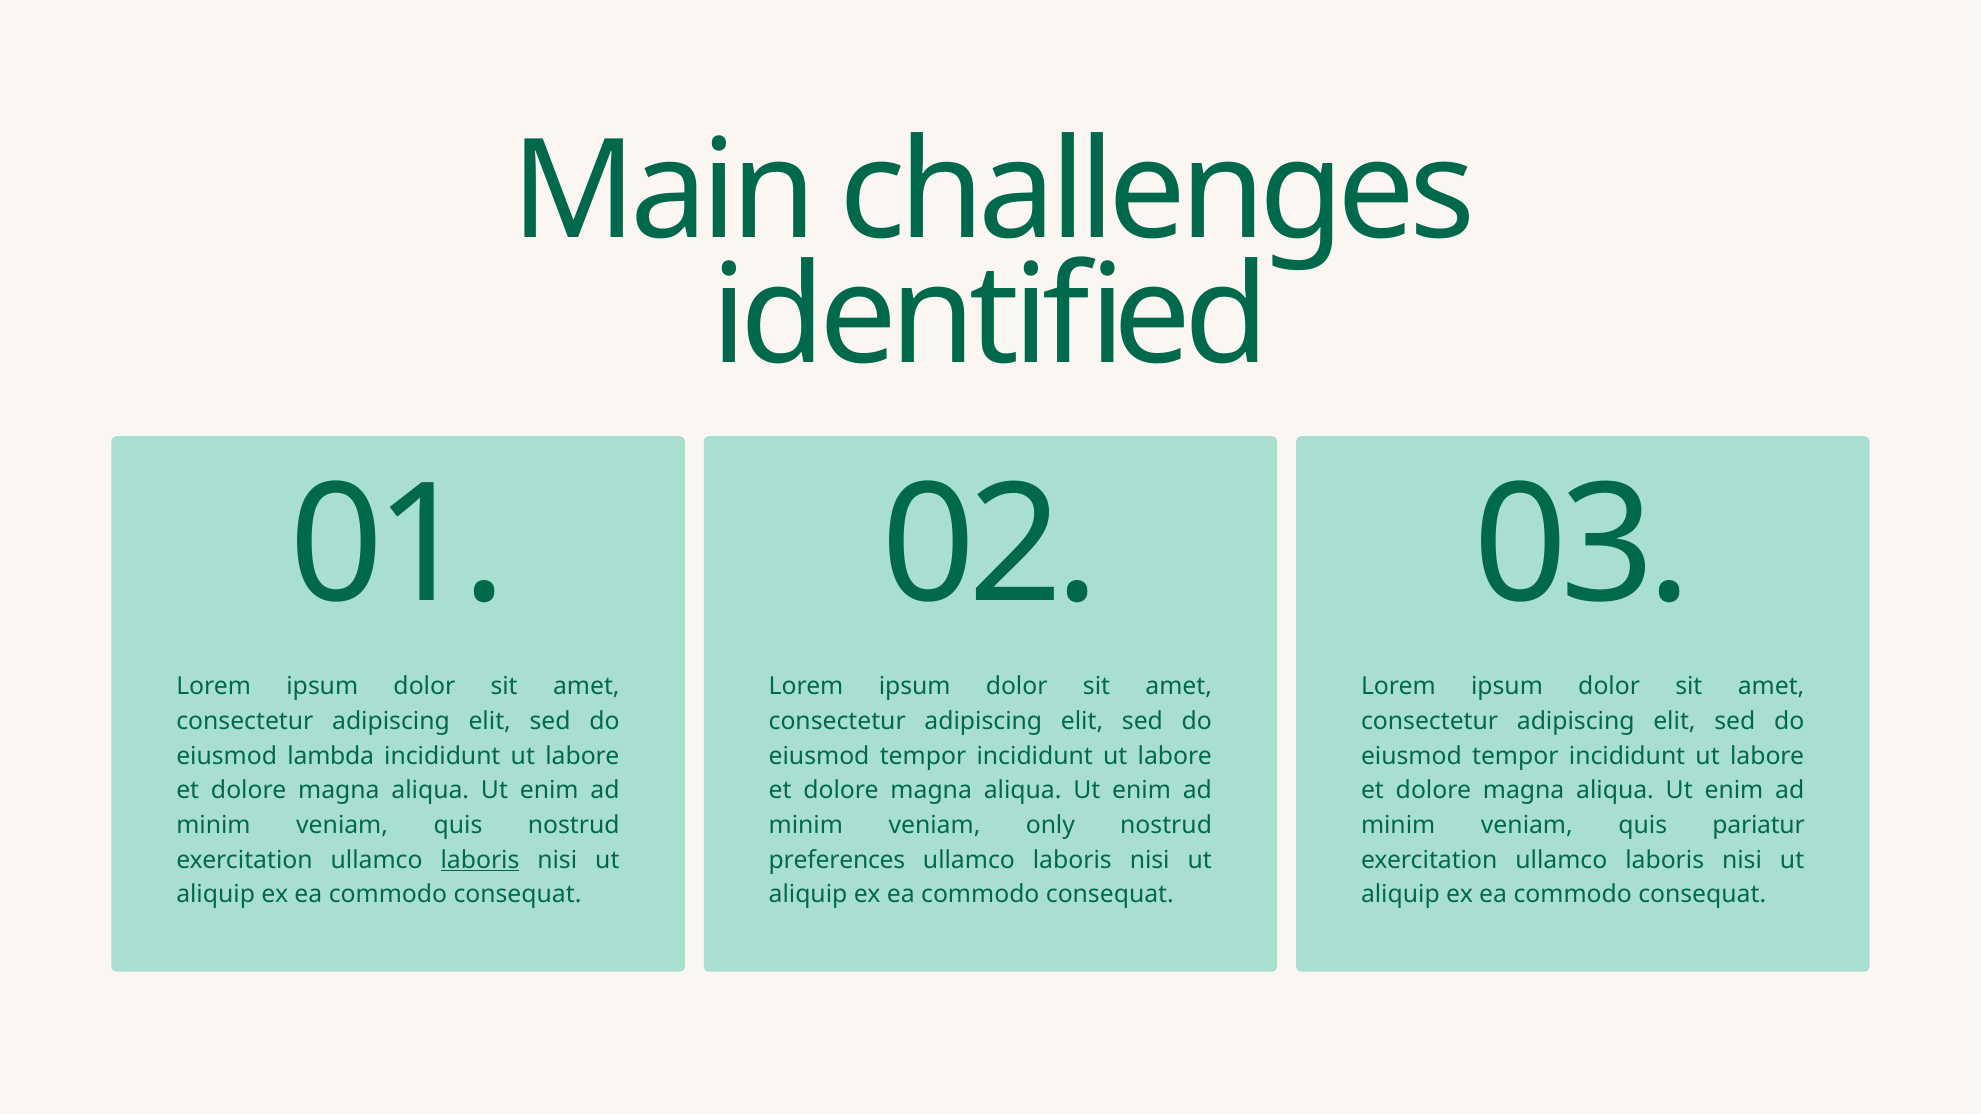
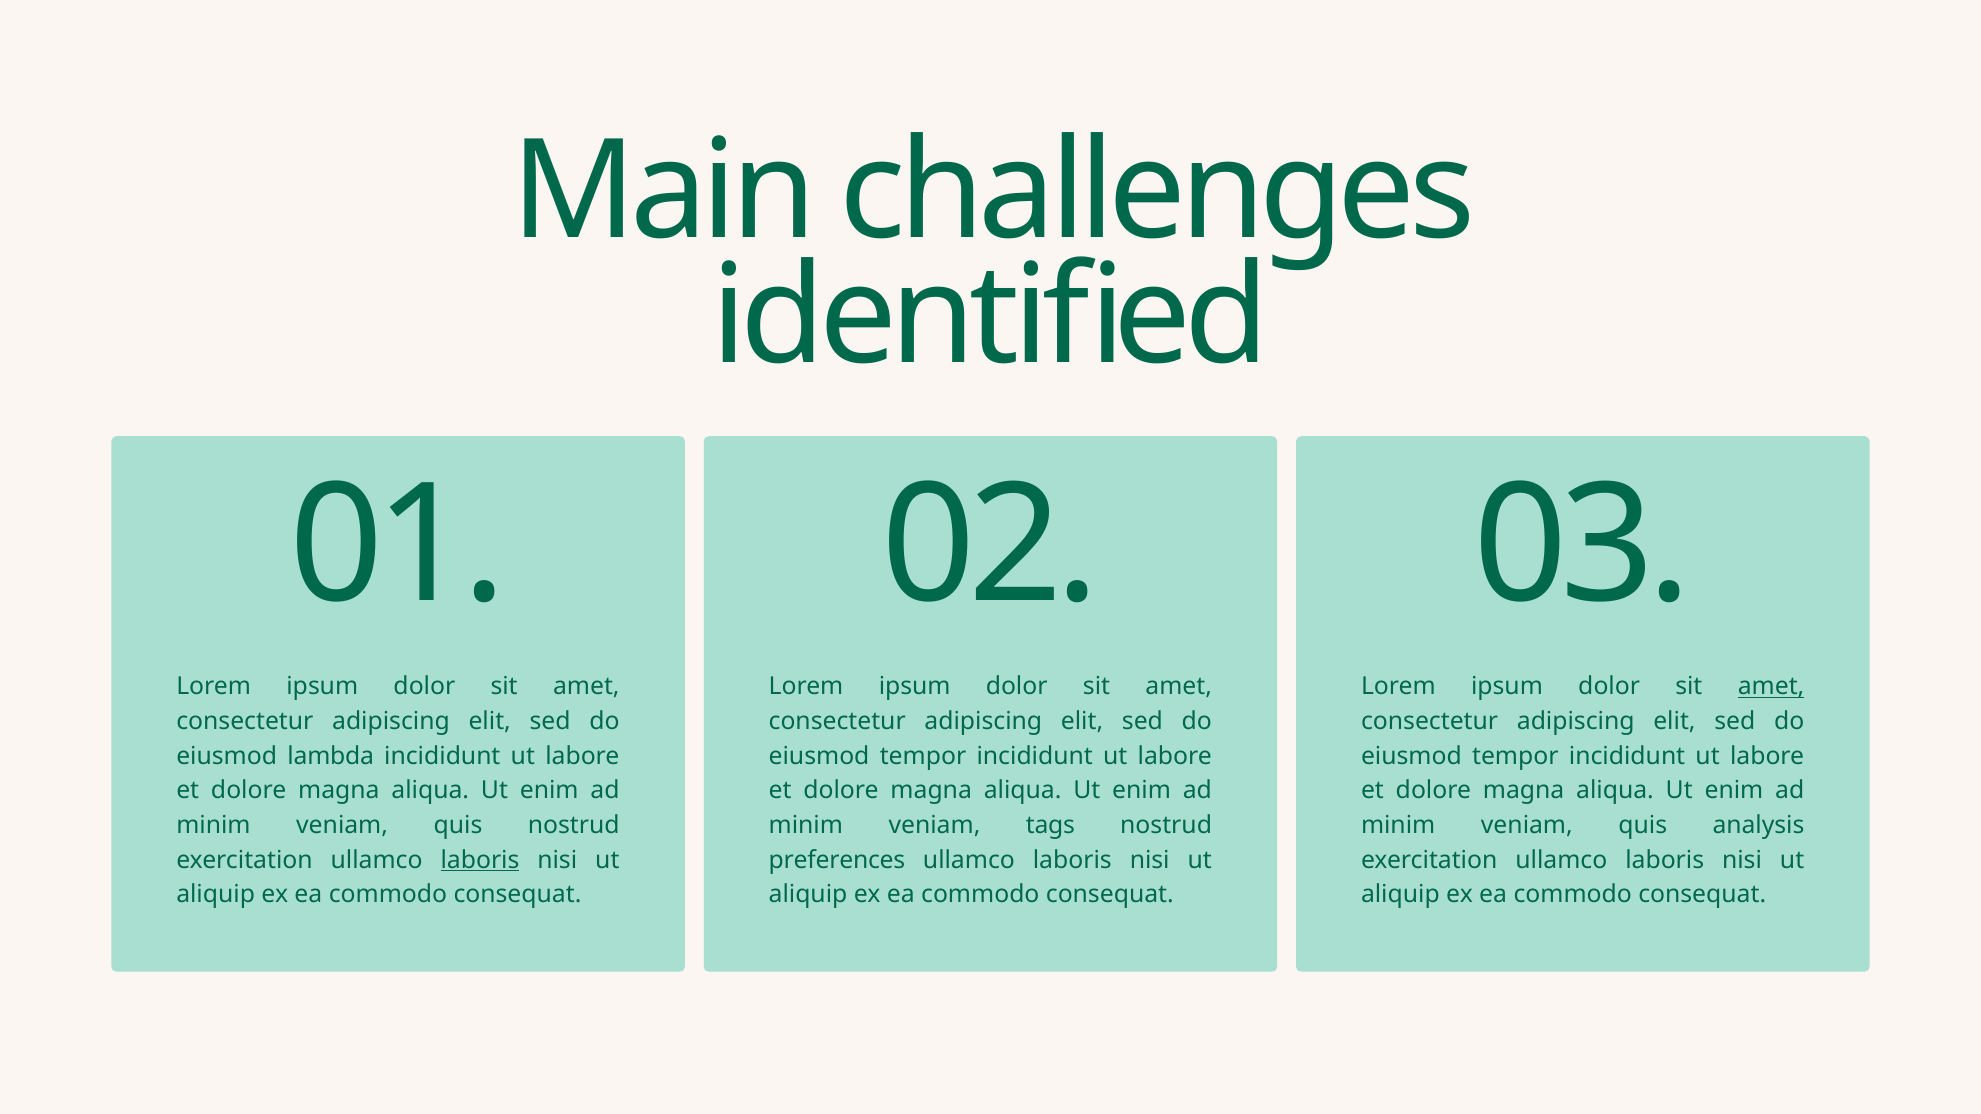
amet underline: none -> present (1771, 687)
only: only -> tags (1050, 826)
pariatur: pariatur -> analysis (1758, 826)
